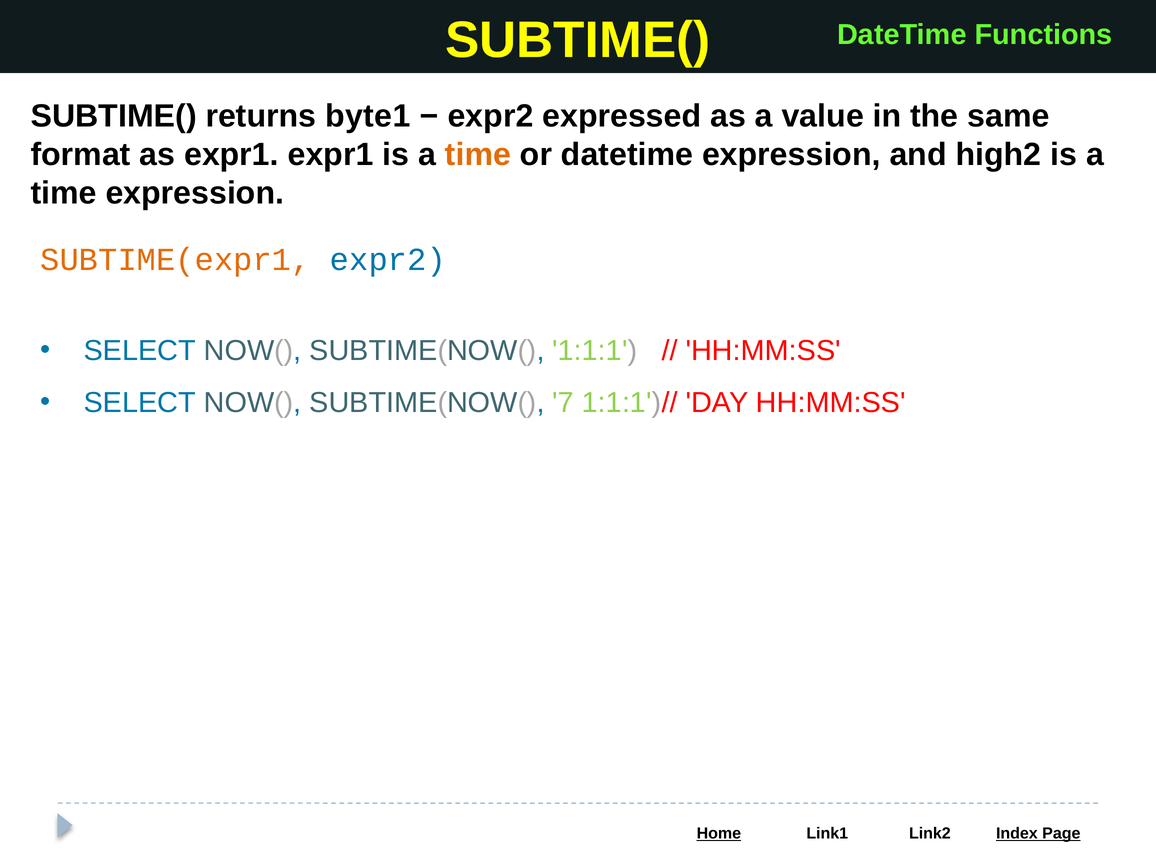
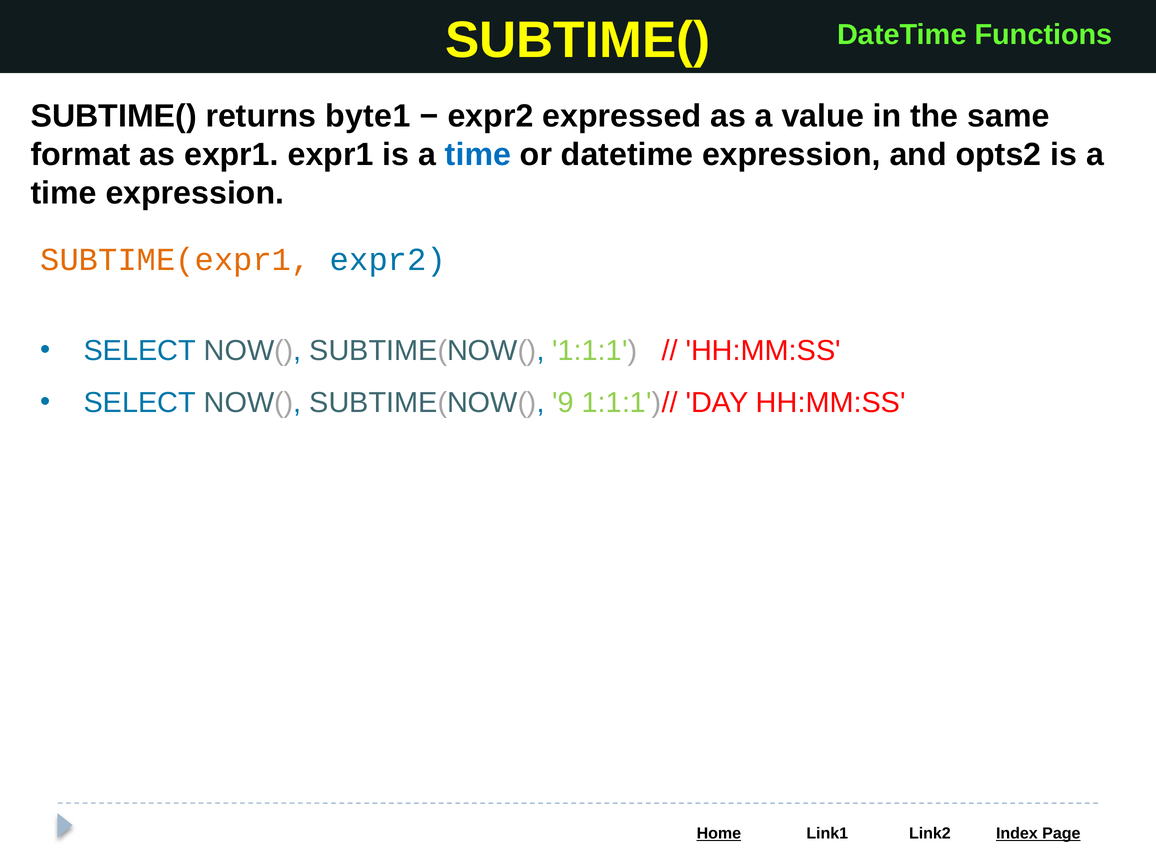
time colour: orange -> blue (478, 155)
high2: high2 -> opts2 (998, 155)
7: 7 -> 9 (563, 403)
